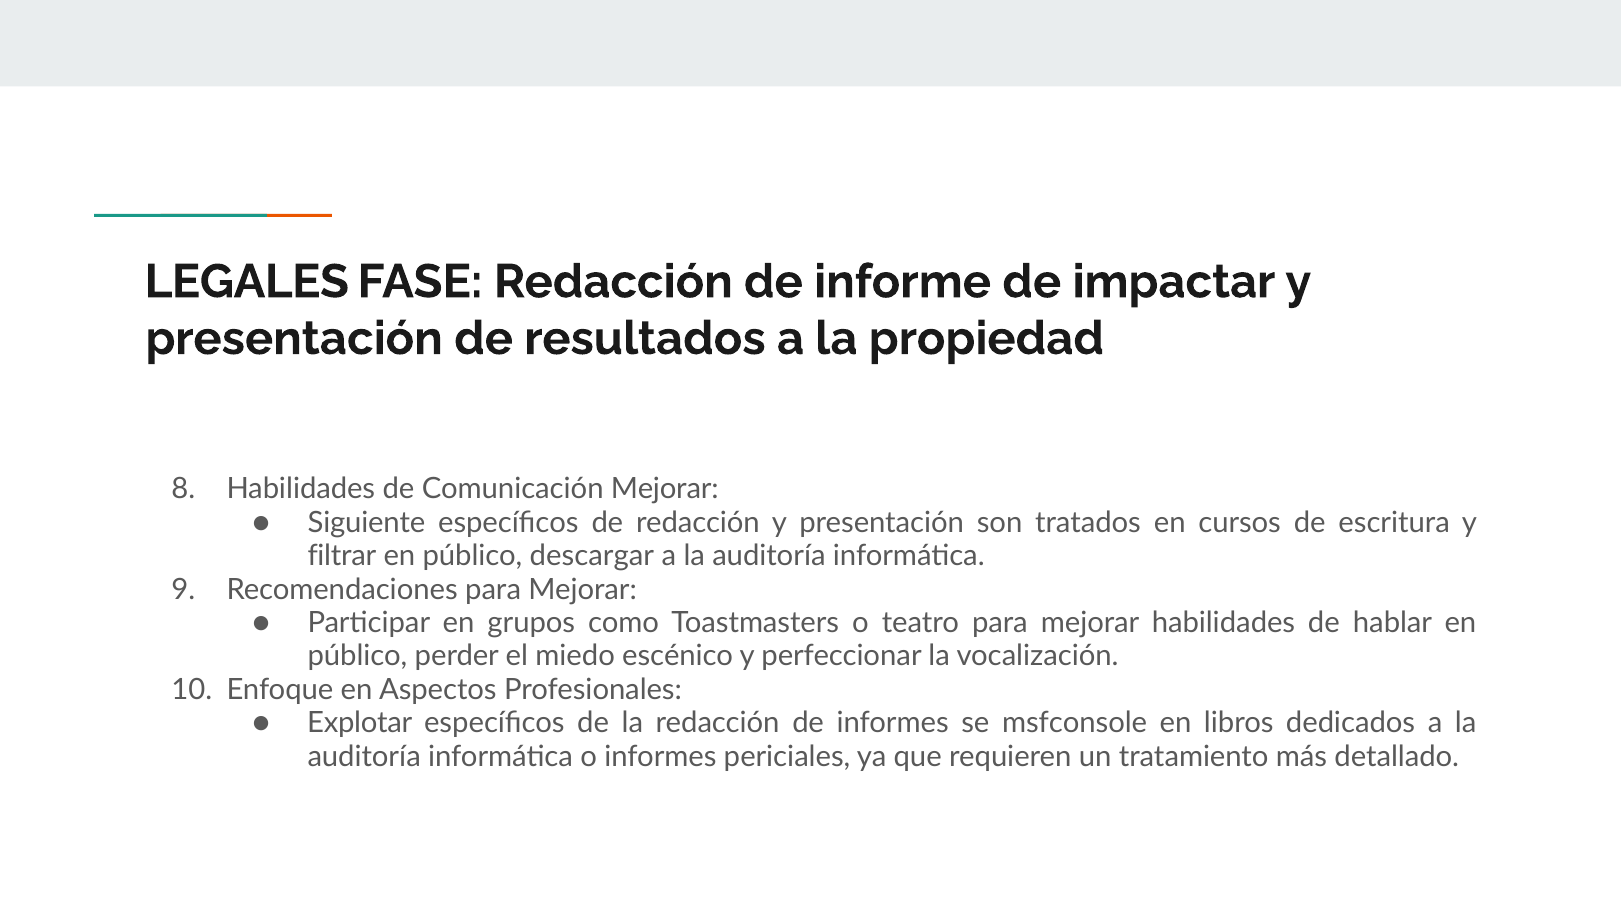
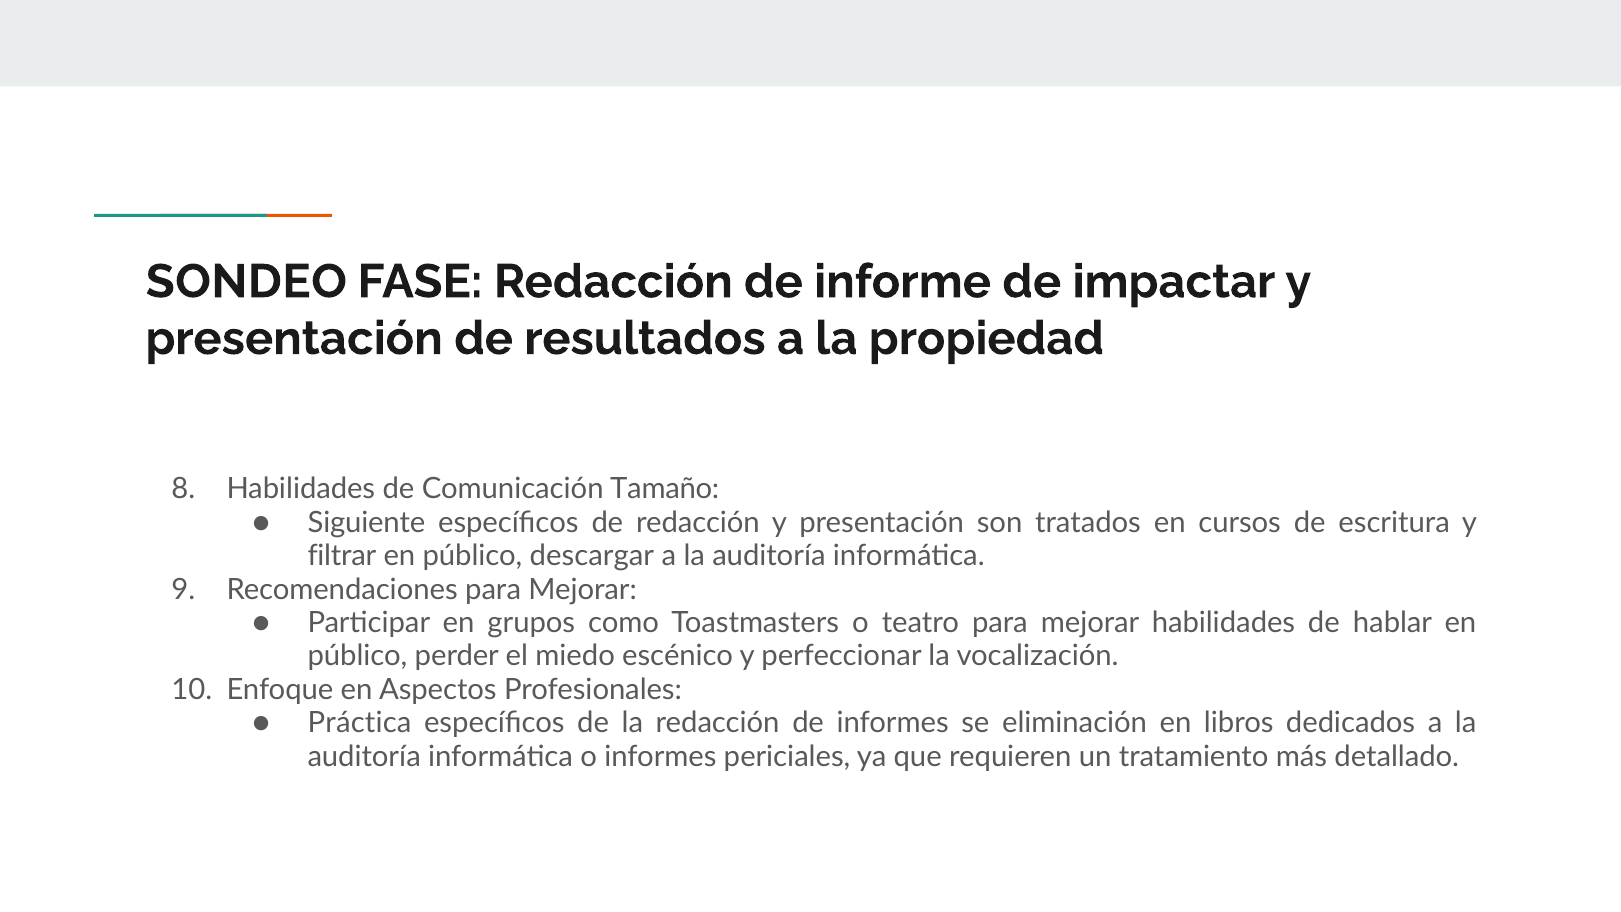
LEGALES: LEGALES -> SONDEO (246, 282)
Comunicación Mejorar: Mejorar -> Tamaño (665, 489)
Explotar: Explotar -> Práctica (360, 723)
msfconsole: msfconsole -> eliminación (1075, 723)
